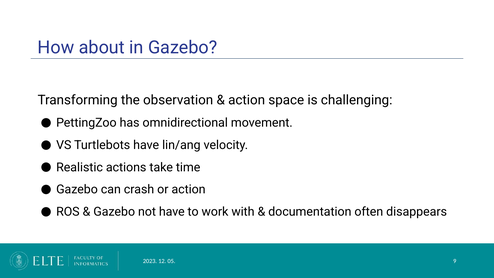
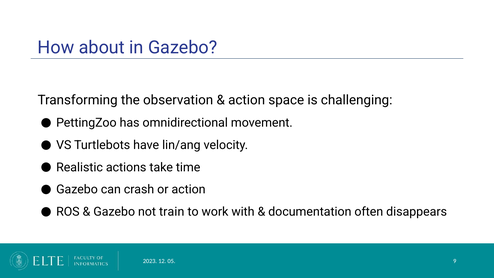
not have: have -> train (172, 212)
